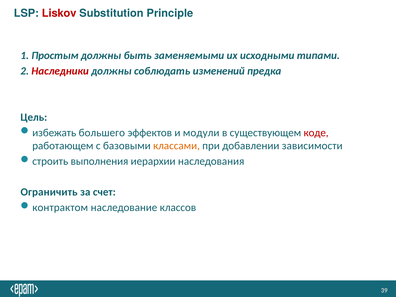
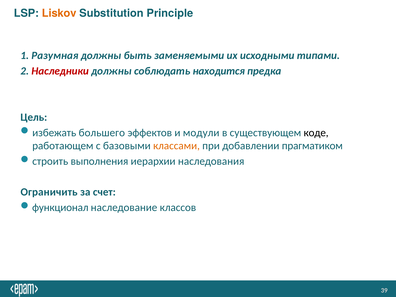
Liskov colour: red -> orange (59, 13)
Простым: Простым -> Разумная (55, 56)
изменений: изменений -> находится (219, 71)
коде colour: red -> black (316, 133)
зависимости: зависимости -> прагматиком (312, 146)
контрактом: контрактом -> функционал (60, 208)
